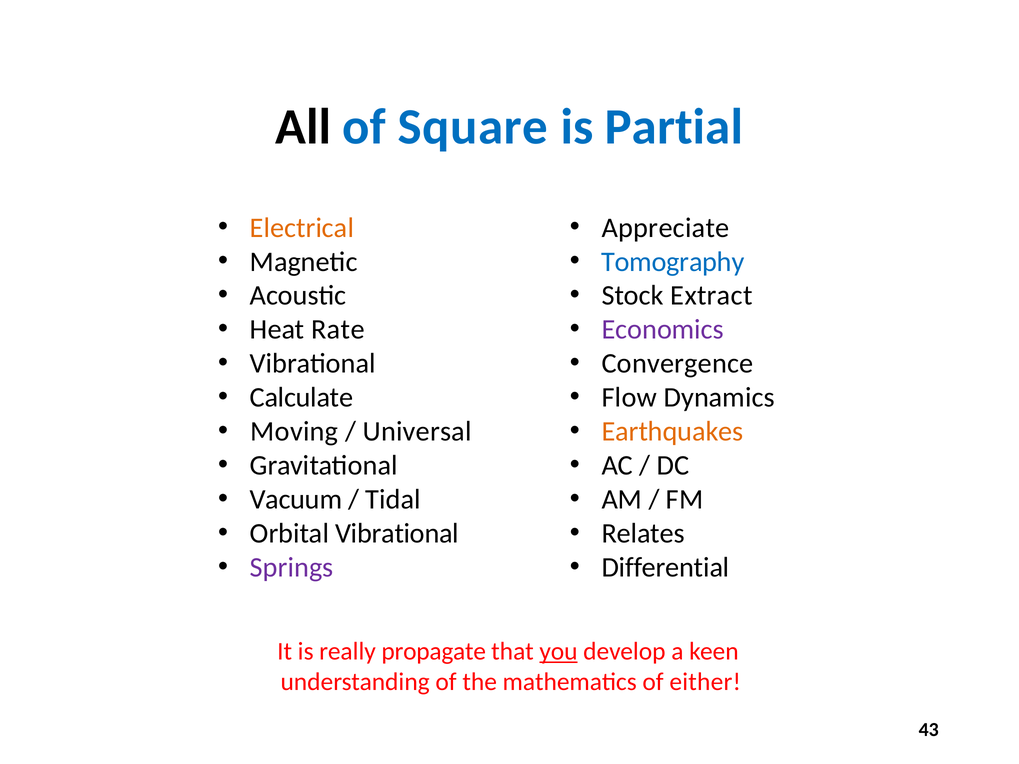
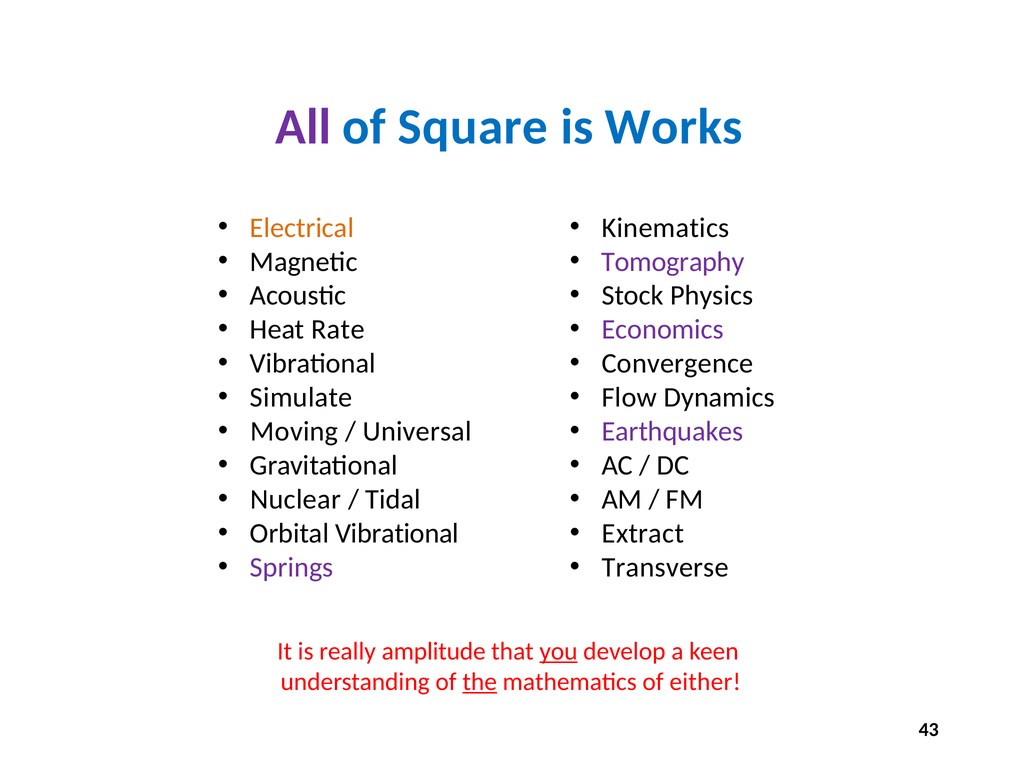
All colour: black -> purple (303, 127)
Partial: Partial -> Works (674, 127)
Appreciate: Appreciate -> Kinematics (665, 228)
Tomography colour: blue -> purple (673, 262)
Extract: Extract -> Physics (712, 296)
Calculate: Calculate -> Simulate (301, 398)
Earthquakes colour: orange -> purple (672, 432)
Vacuum: Vacuum -> Nuclear (296, 500)
Relates: Relates -> Extract (643, 534)
Differential: Differential -> Transverse (665, 568)
propagate: propagate -> amplitude (434, 652)
the underline: none -> present (480, 682)
